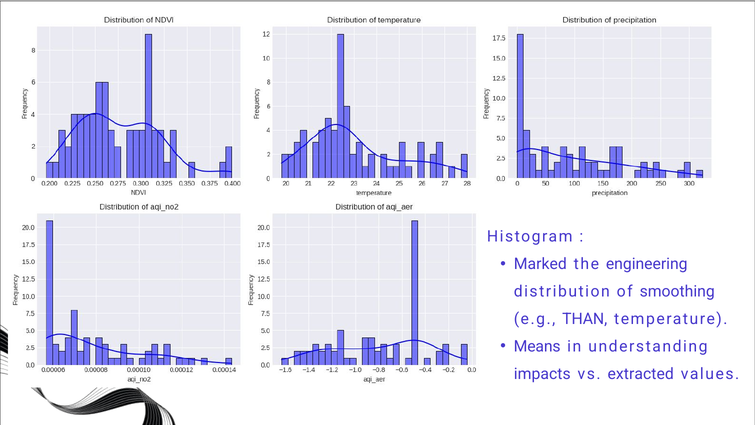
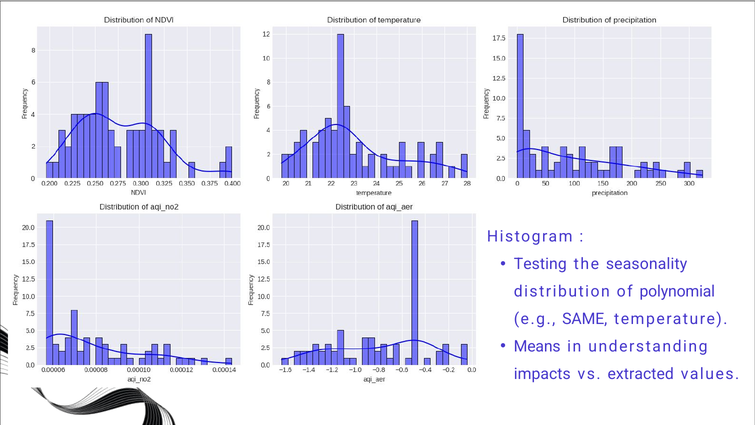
Marked: Marked -> Testing (540, 264)
engineering: engineering -> seasonality (647, 264)
smoothing: smoothing -> polynomial (677, 291)
THAN: THAN -> SAME (585, 319)
